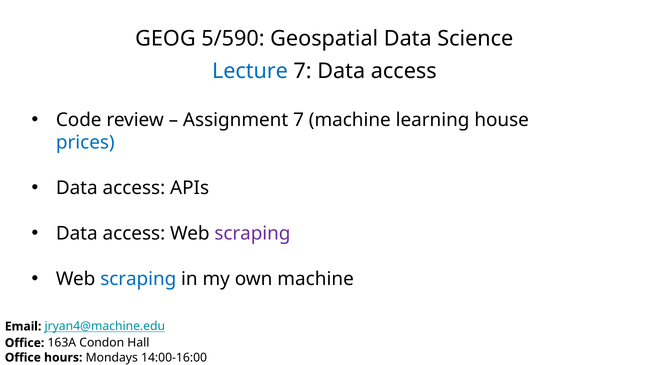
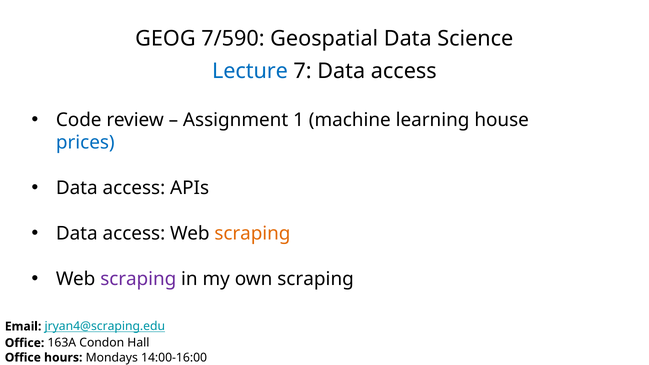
5/590: 5/590 -> 7/590 (233, 39)
Assignment 7: 7 -> 1 (299, 120)
scraping colour: purple -> orange (252, 233)
scraping colour: blue -> purple (138, 279)
own machine: machine -> scraping (316, 279)
jryan4@machine.edu: jryan4@machine.edu -> jryan4@scraping.edu (105, 326)
